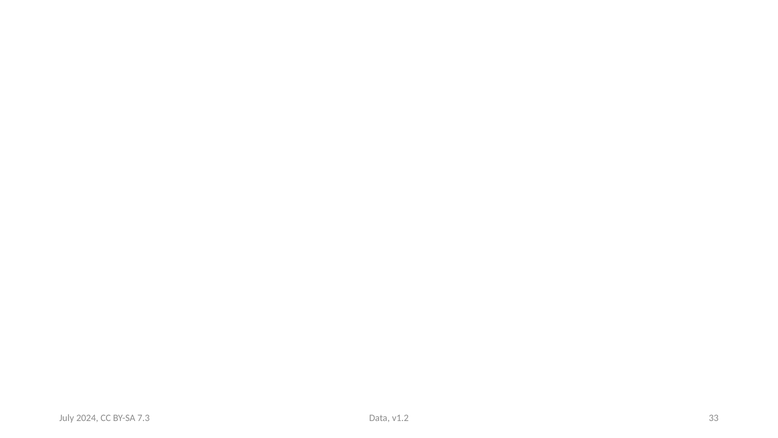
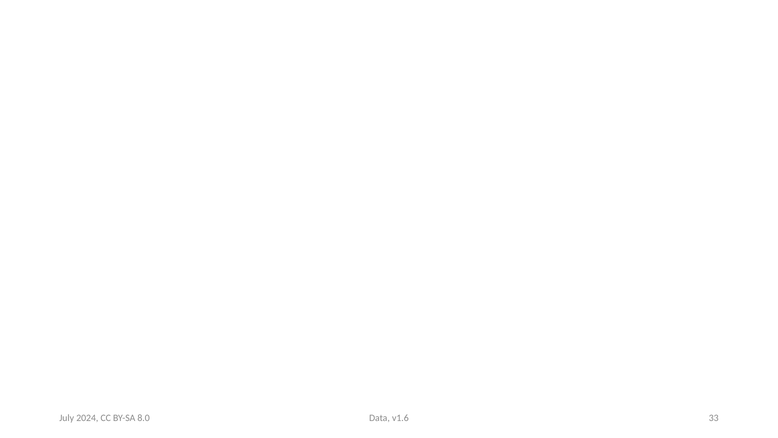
v1.2: v1.2 -> v1.6 (400, 418)
7.3: 7.3 -> 8.0 (144, 418)
